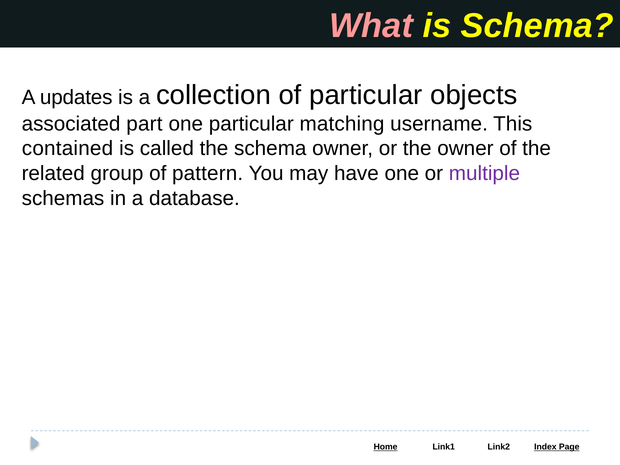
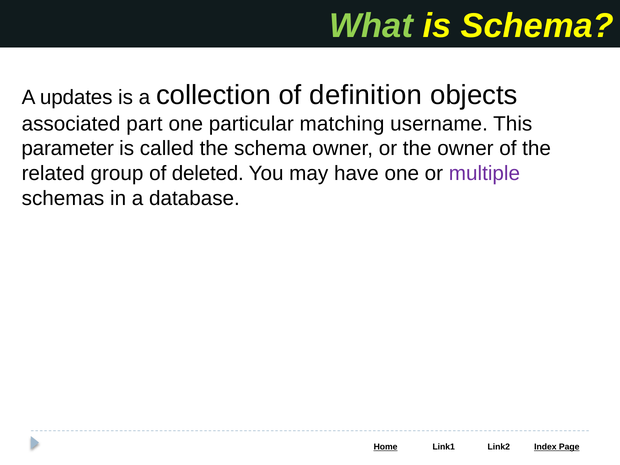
What colour: pink -> light green (371, 26)
of particular: particular -> definition (366, 95)
contained: contained -> parameter (68, 149)
pattern: pattern -> deleted (208, 173)
